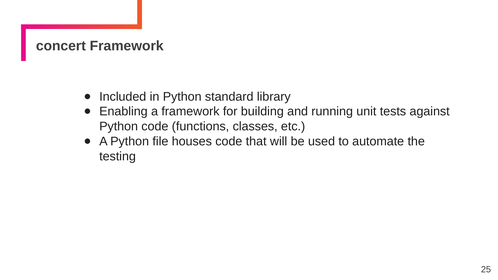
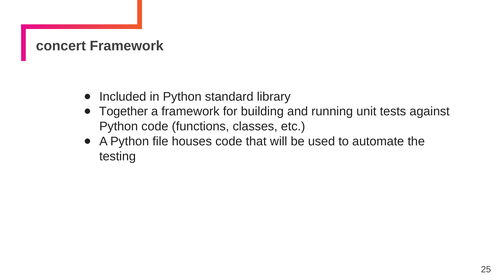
Enabling: Enabling -> Together (124, 112)
